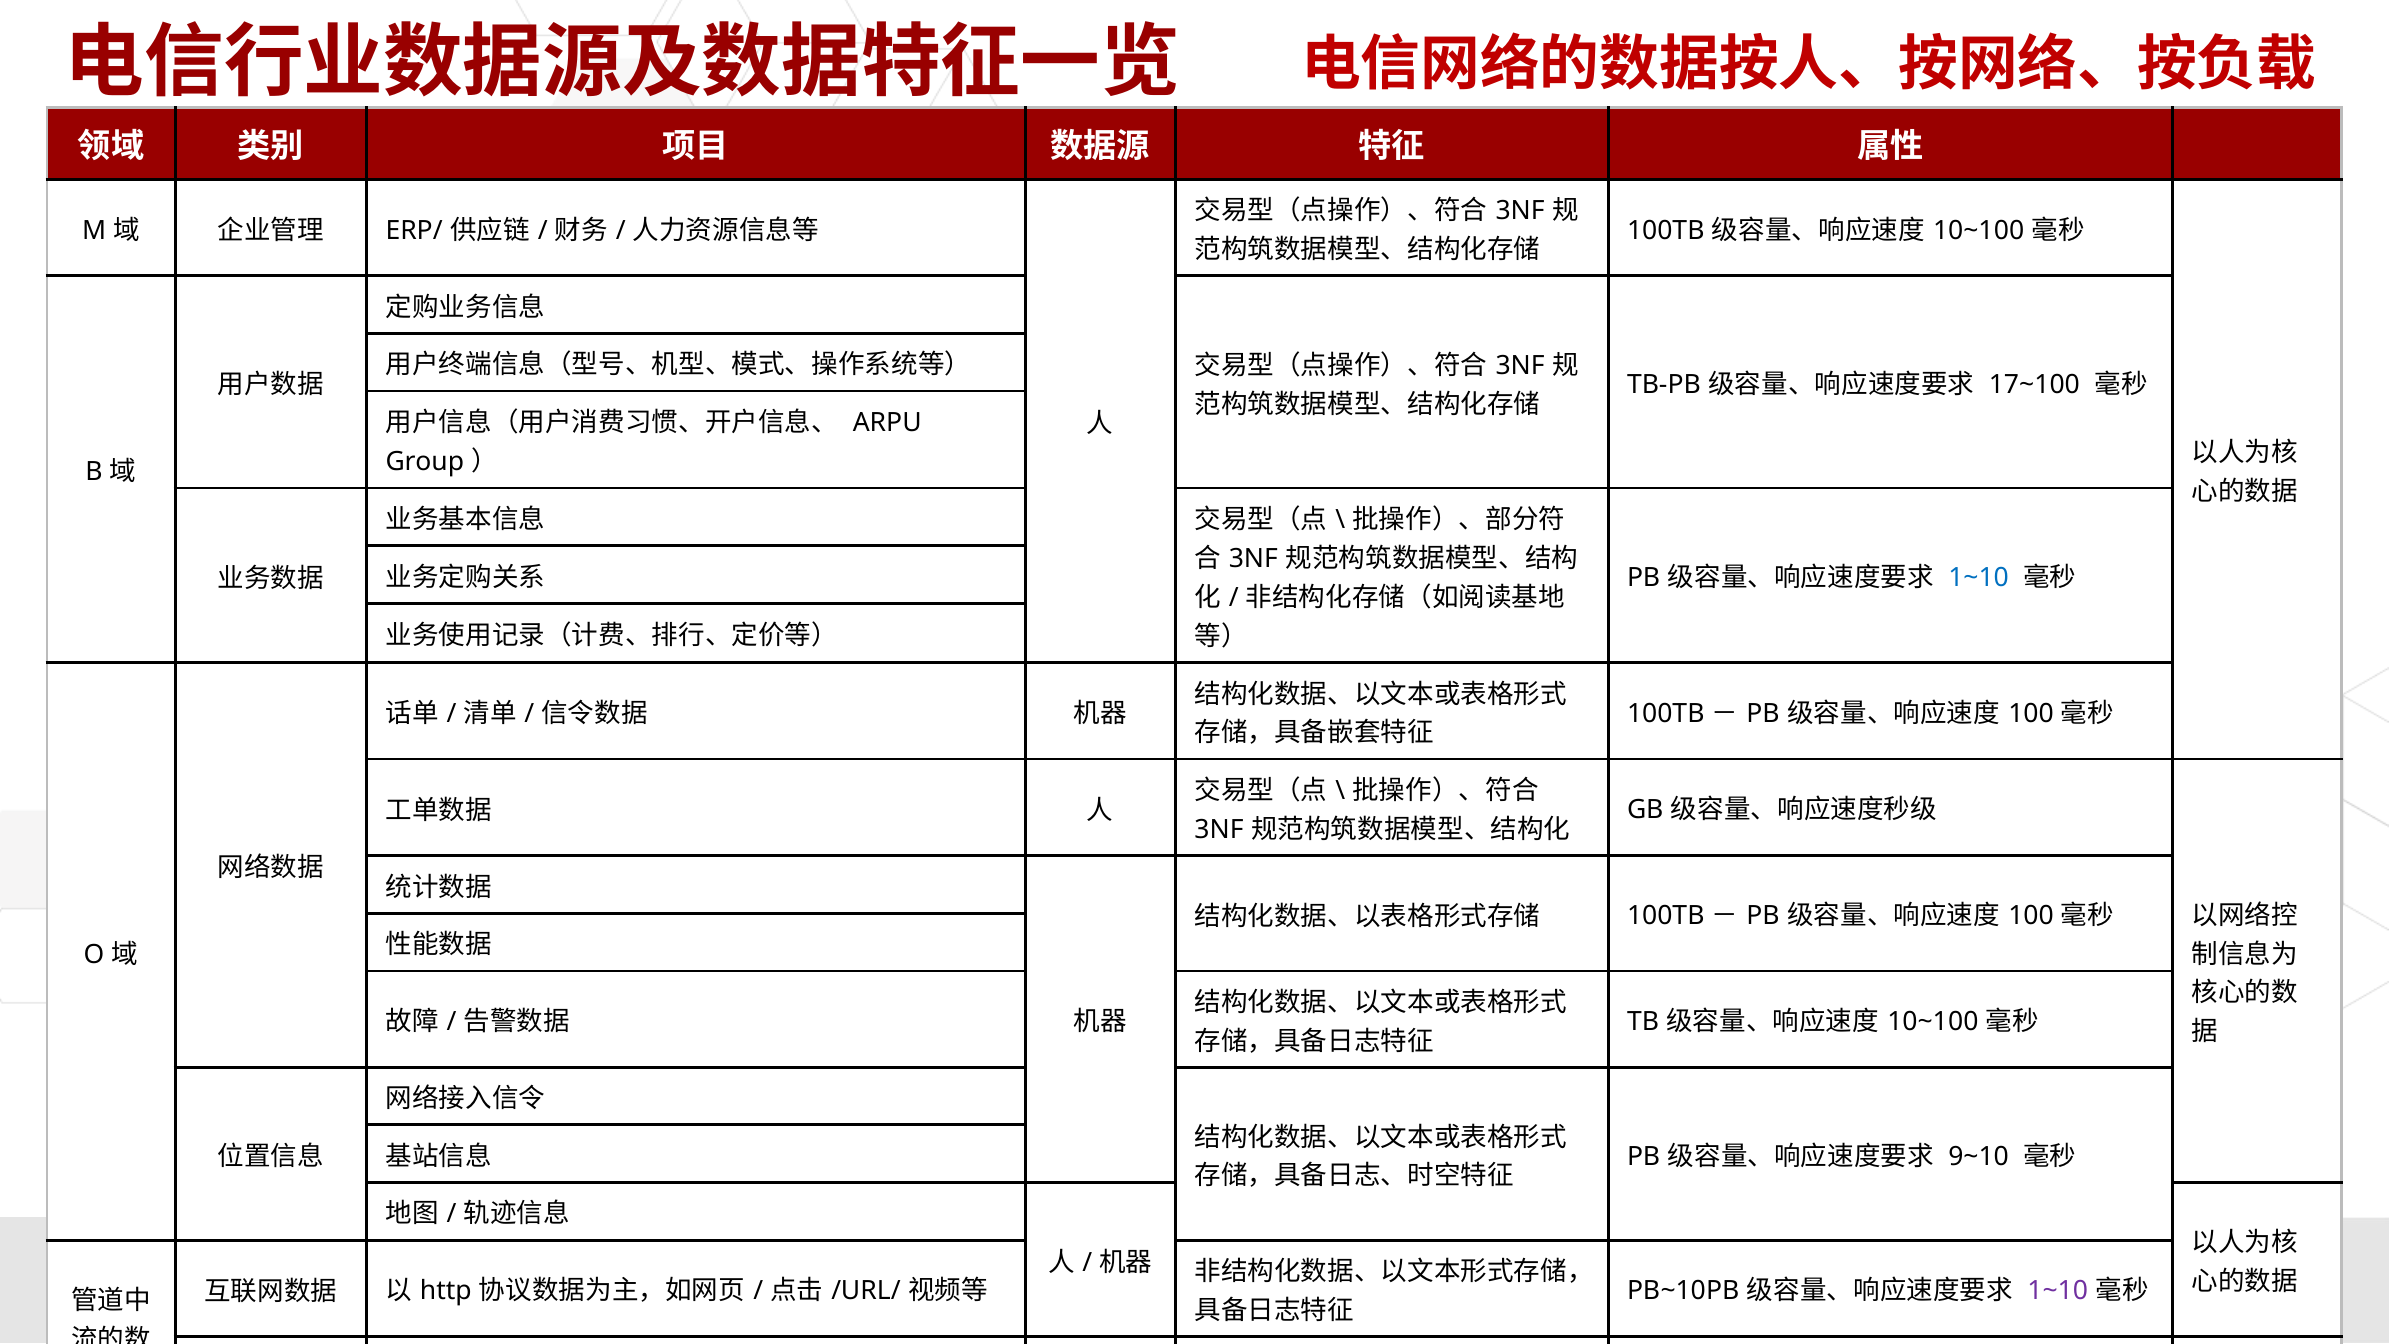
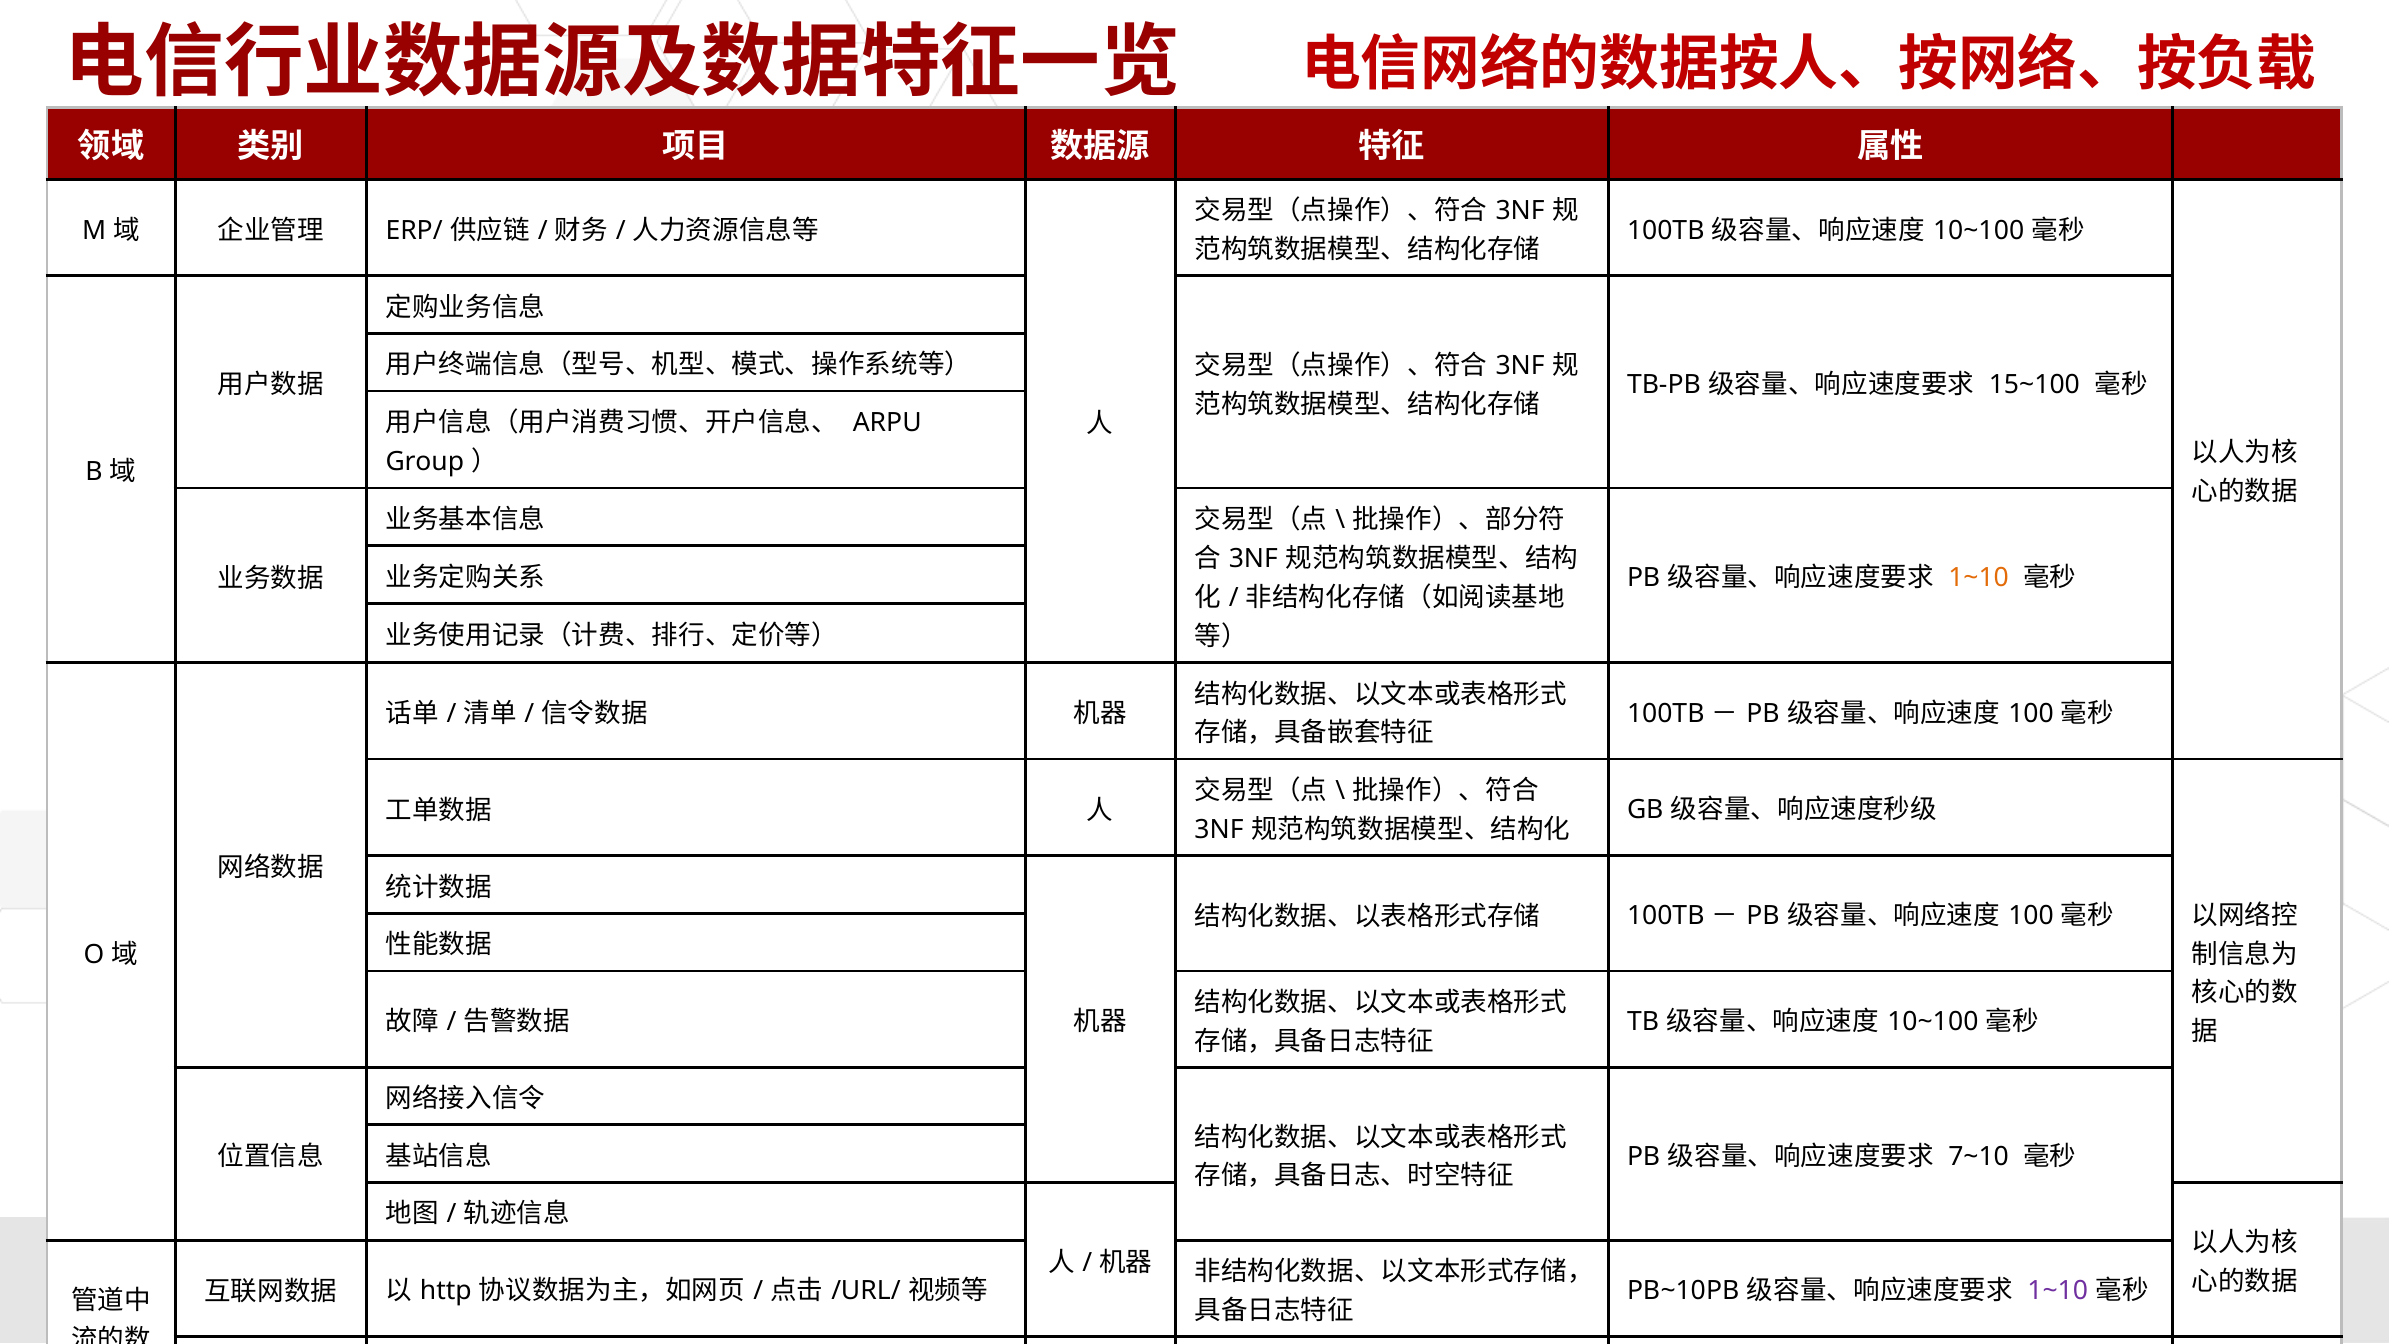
17~100: 17~100 -> 15~100 (2034, 385)
1~10 colour: blue -> orange (1979, 578)
9~10: 9~10 -> 7~10 (1979, 1156)
